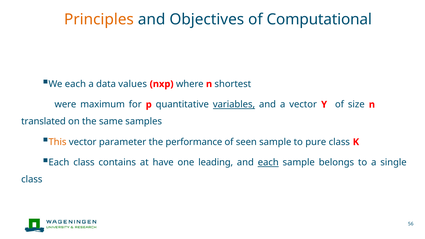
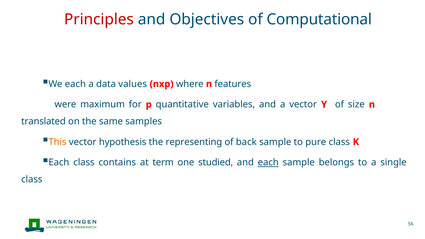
Principles colour: orange -> red (99, 19)
shortest: shortest -> features (233, 84)
variables underline: present -> none (234, 105)
parameter: parameter -> hypothesis (123, 142)
performance: performance -> representing (194, 142)
seen: seen -> back (246, 142)
have: have -> term (163, 163)
leading: leading -> studied (216, 163)
